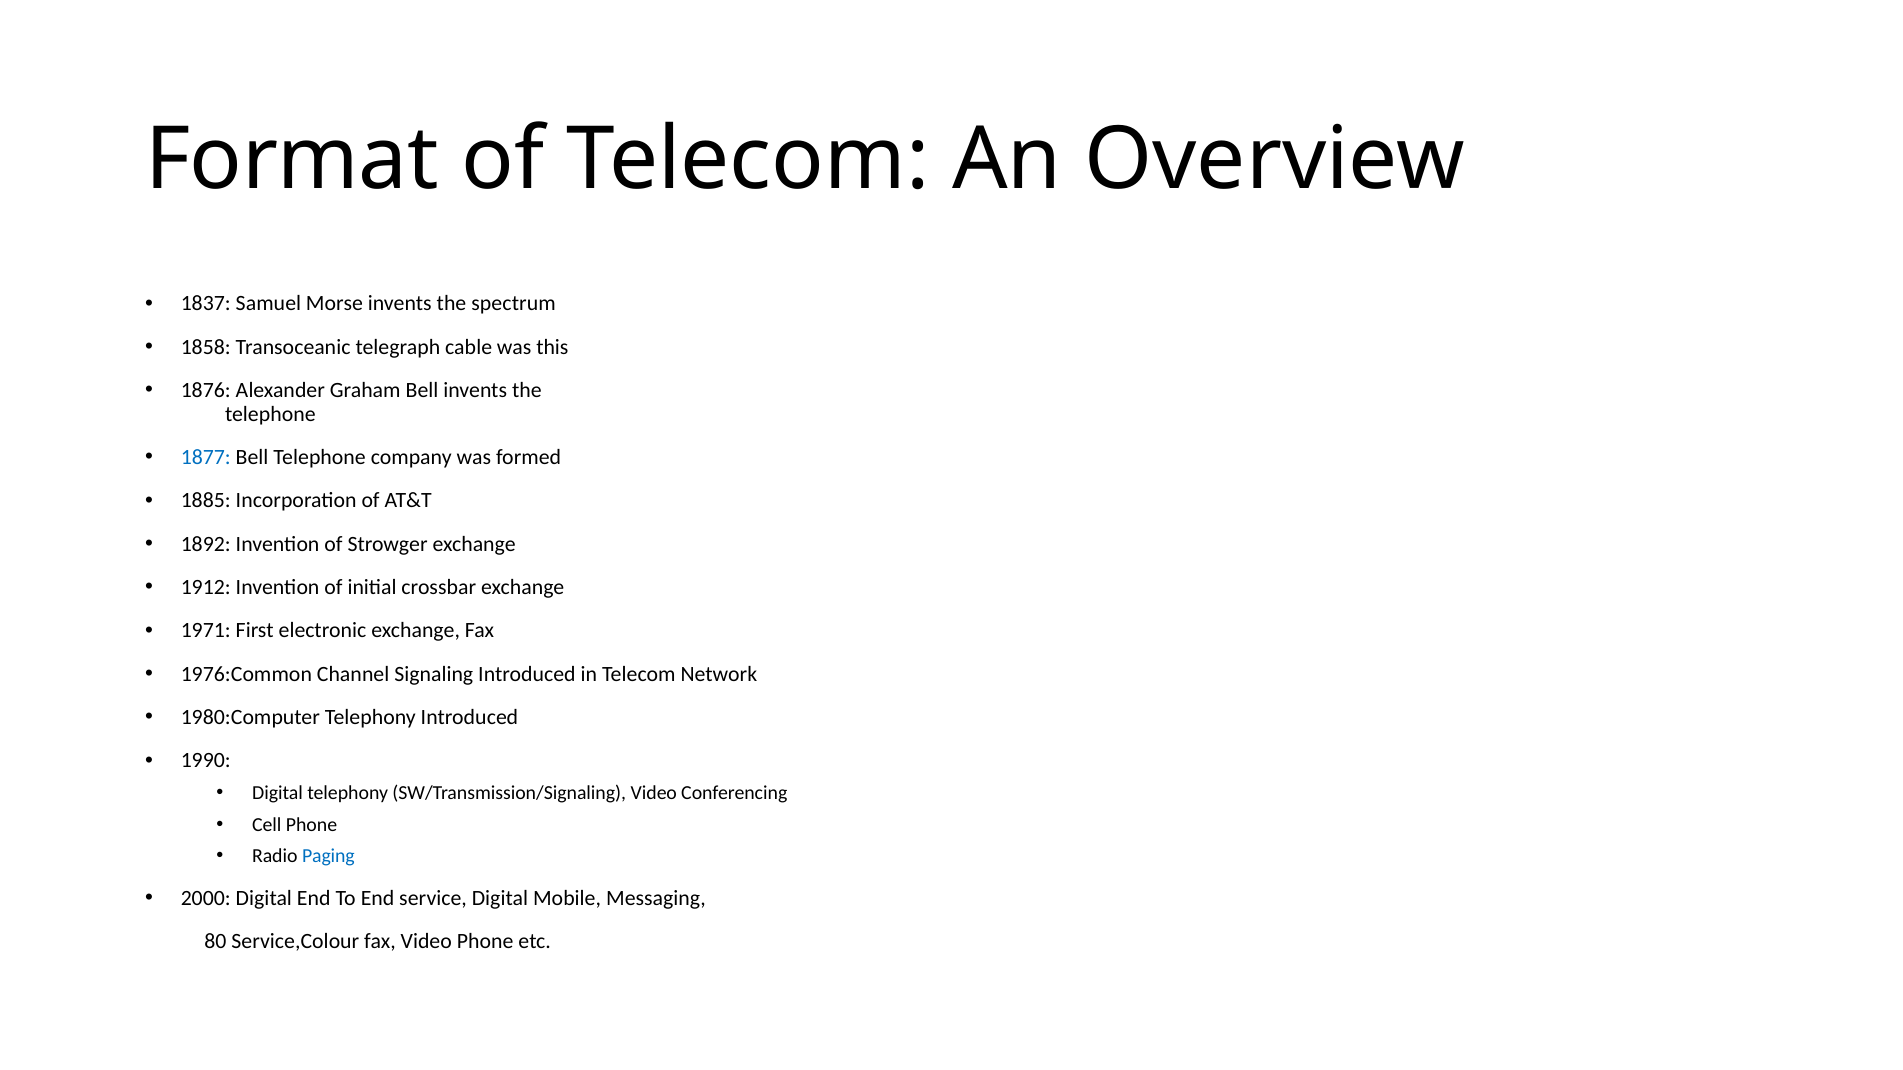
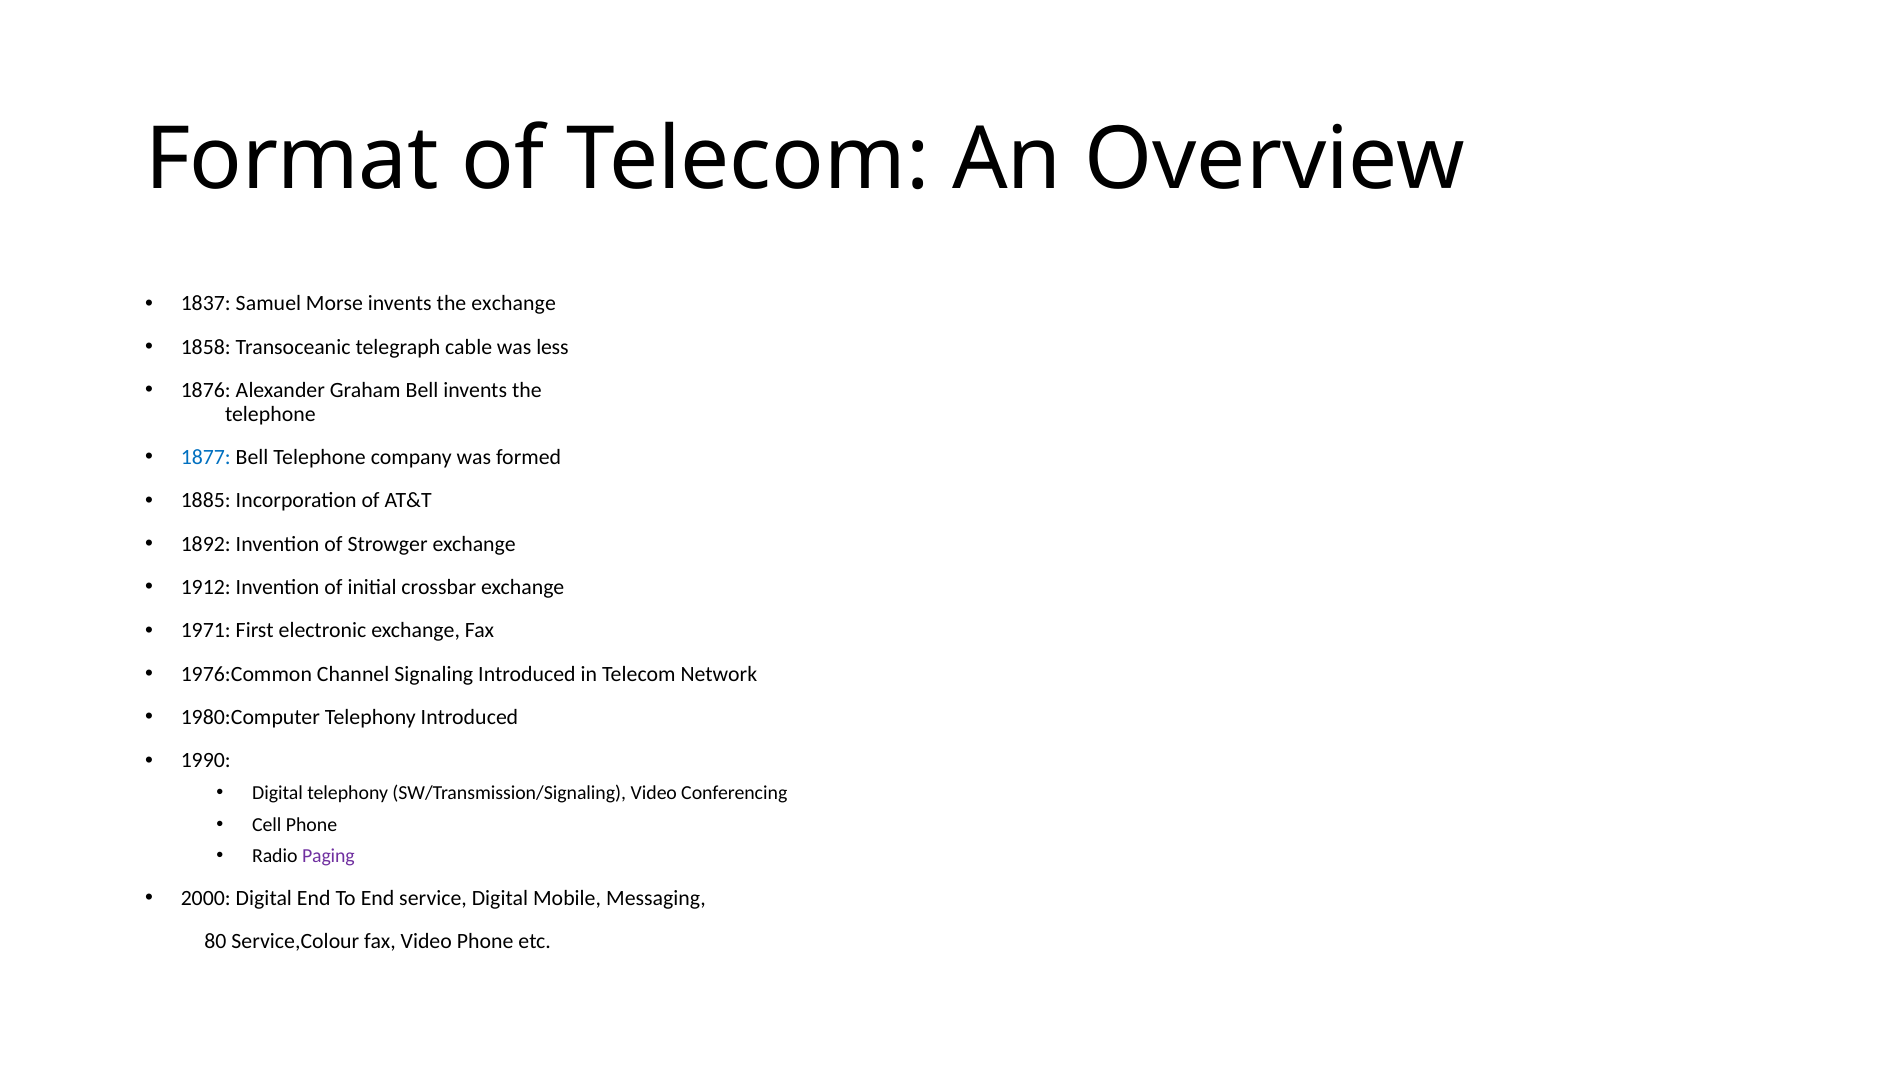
the spectrum: spectrum -> exchange (514, 304)
this: this -> less (552, 347)
Paging colour: blue -> purple (328, 856)
